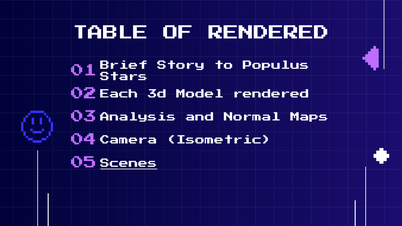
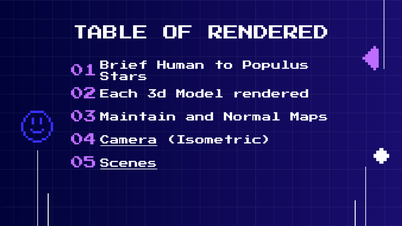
Story: Story -> Human (181, 67)
Analysis: Analysis -> Maintain (138, 119)
Camera underline: none -> present (129, 142)
